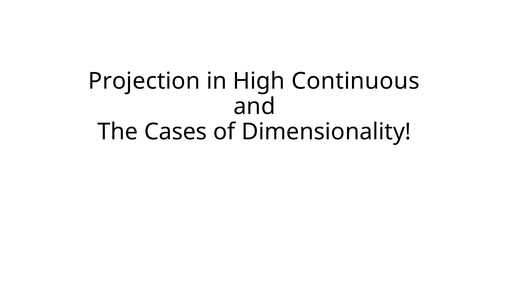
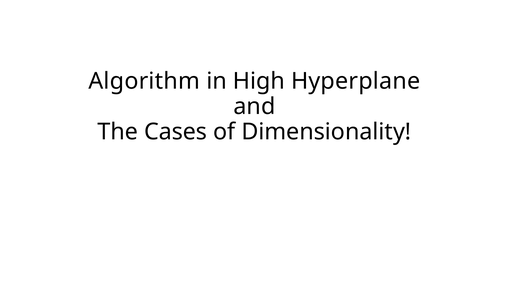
Projection: Projection -> Algorithm (144, 81)
Continuous: Continuous -> Hyperplane (356, 81)
